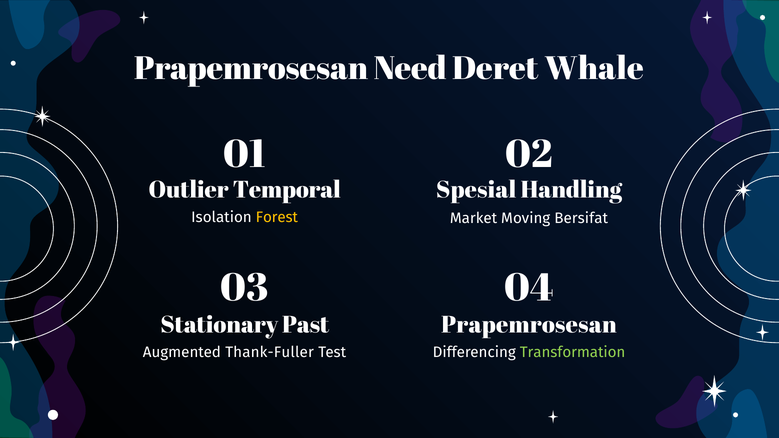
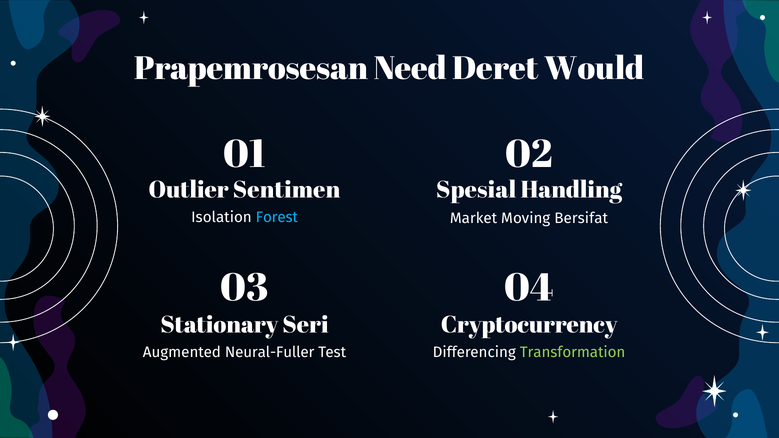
Whale: Whale -> Would (595, 69)
Temporal: Temporal -> Sentimen (287, 190)
Forest colour: yellow -> light blue (277, 218)
Past: Past -> Seri (305, 325)
Prapemrosesan: Prapemrosesan -> Cryptocurrency (529, 325)
Thank-Fuller: Thank-Fuller -> Neural-Fuller (270, 352)
